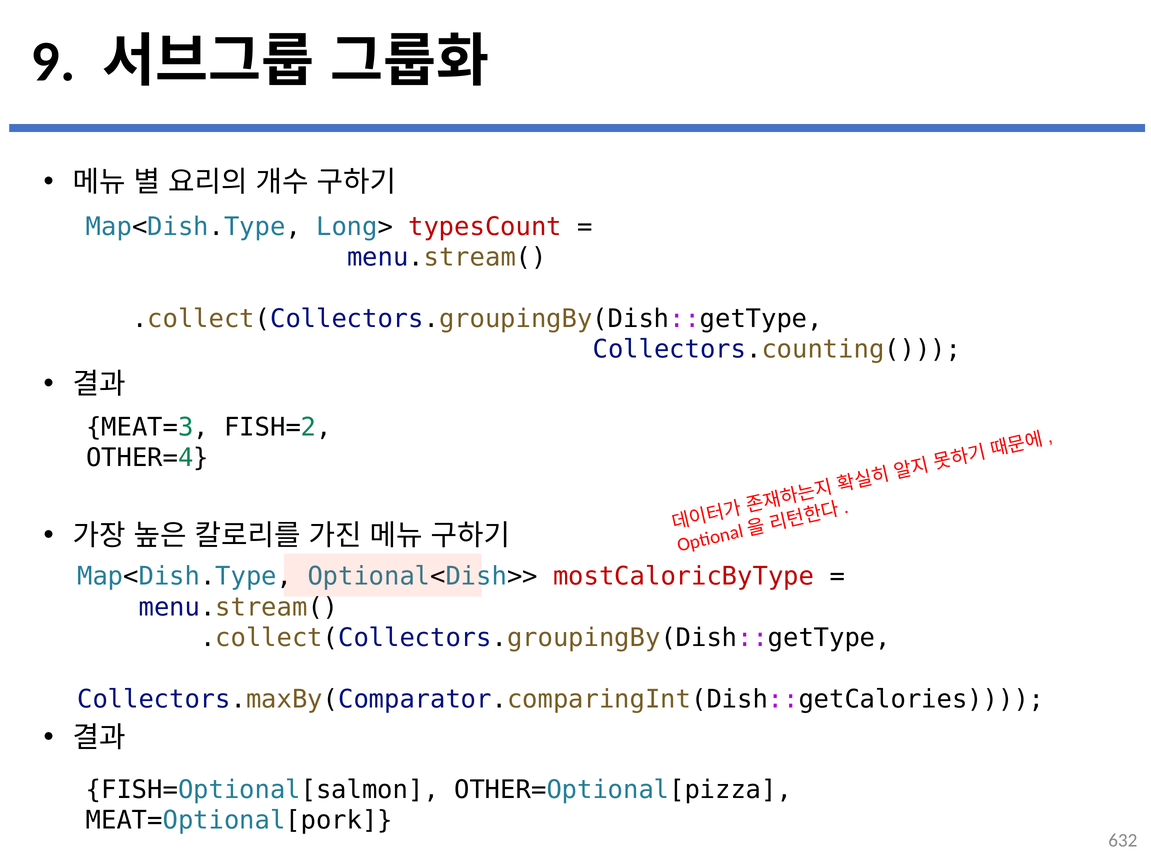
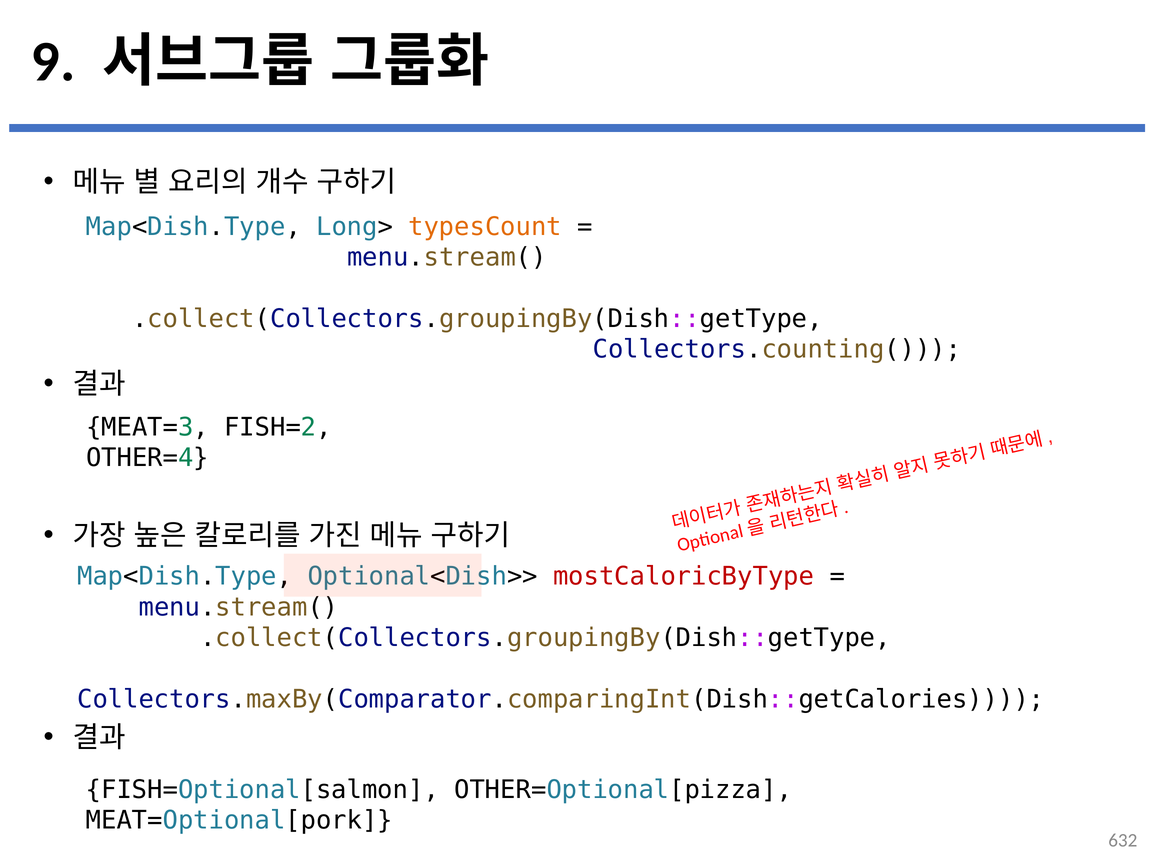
typesCount colour: red -> orange (485, 227)
